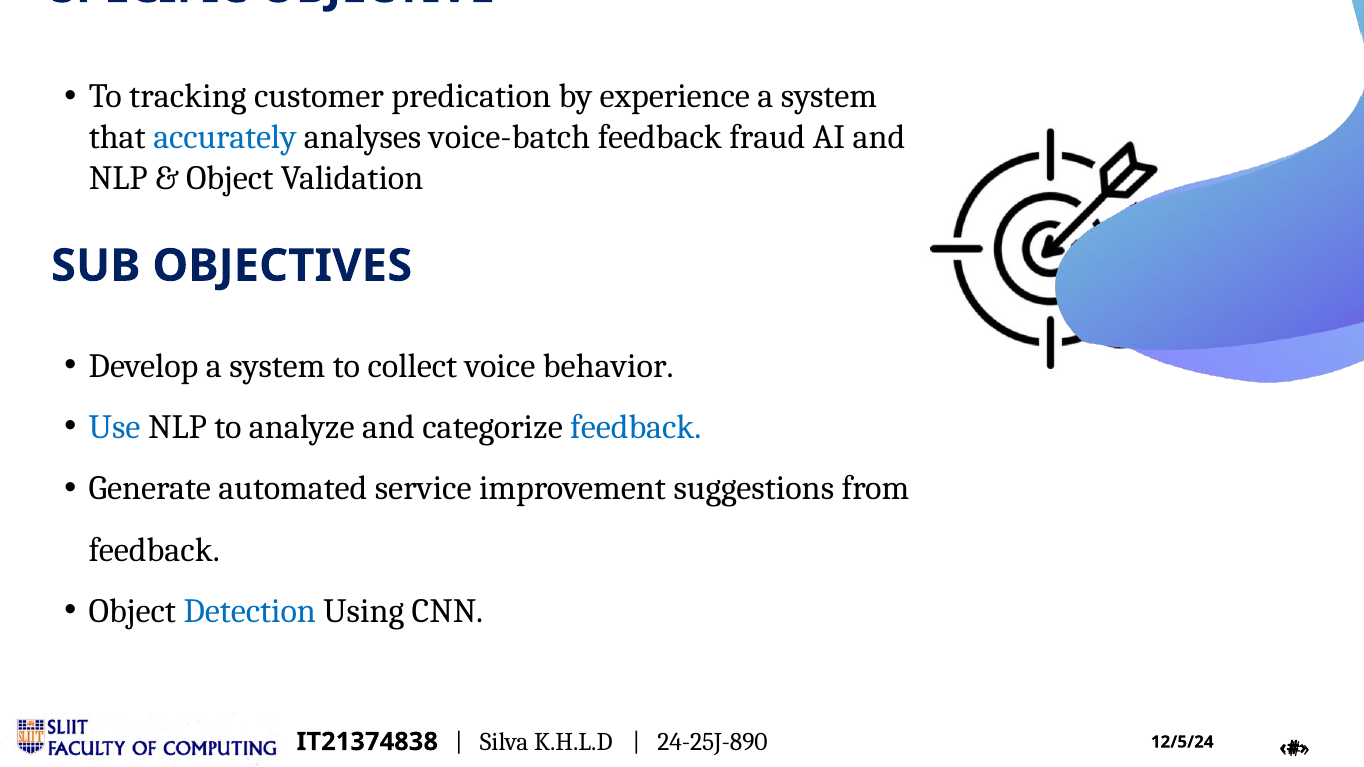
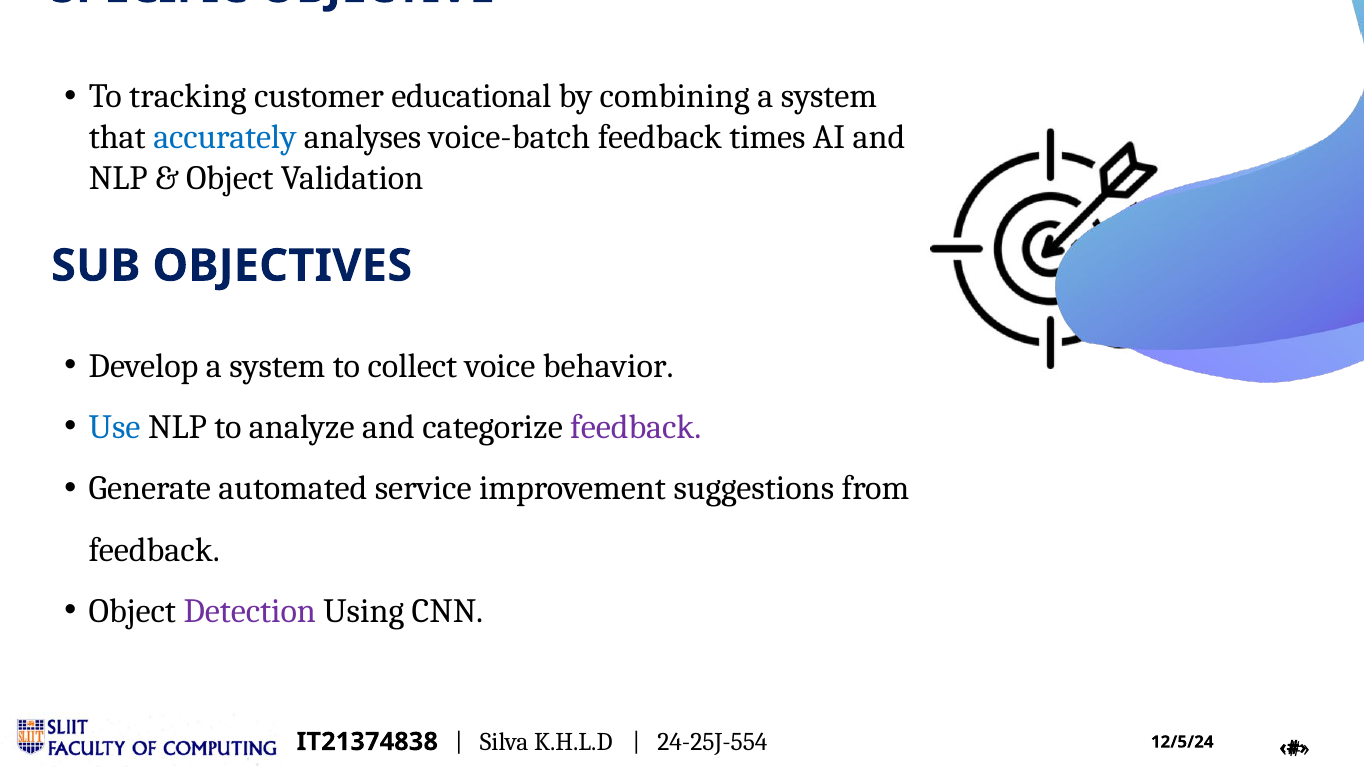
predication: predication -> educational (471, 97)
experience: experience -> combining (675, 97)
fraud: fraud -> times (767, 138)
feedback colour: blue -> purple (636, 427)
Detection colour: blue -> purple (250, 612)
24-25J-890: 24-25J-890 -> 24-25J-554 (712, 742)
